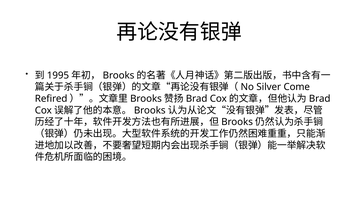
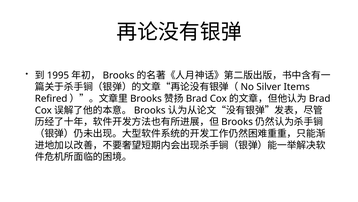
Come: Come -> Items (297, 87)
